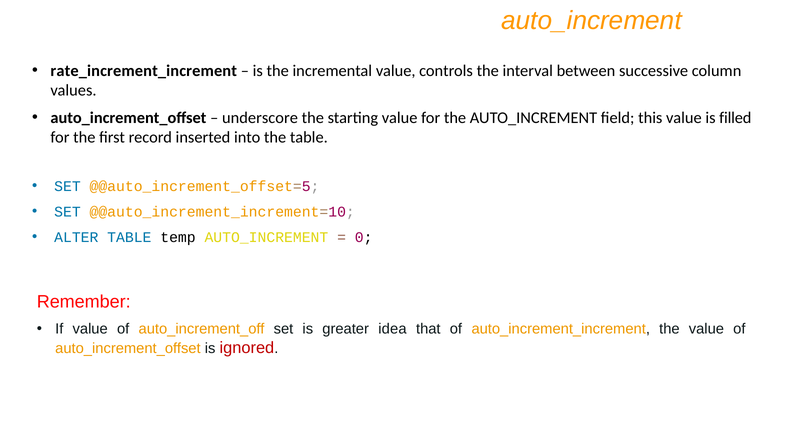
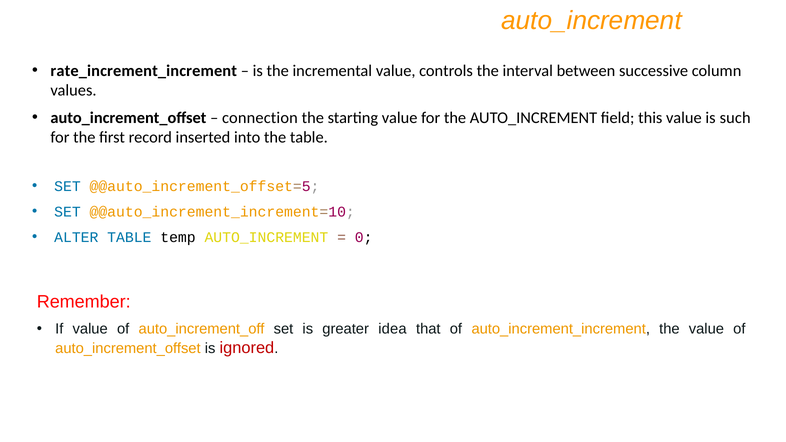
underscore: underscore -> connection (260, 118)
filled: filled -> such (735, 118)
